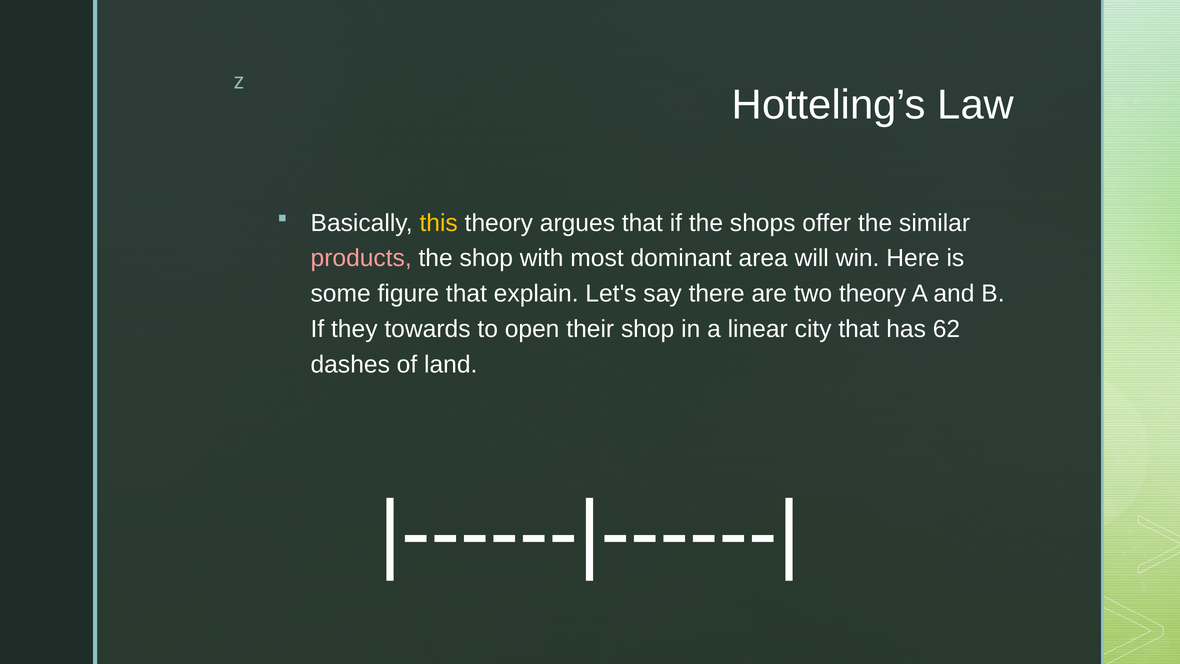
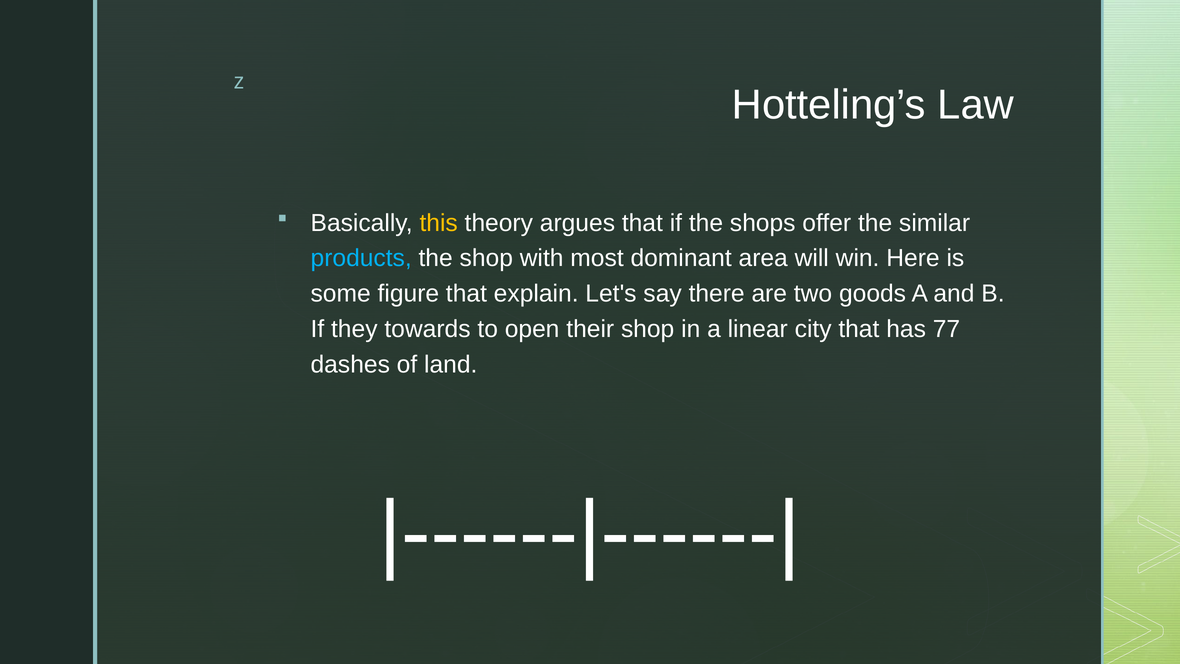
products colour: pink -> light blue (361, 258)
two theory: theory -> goods (873, 294)
62: 62 -> 77 (946, 329)
